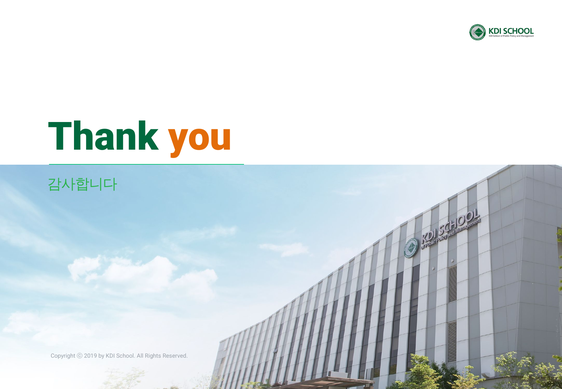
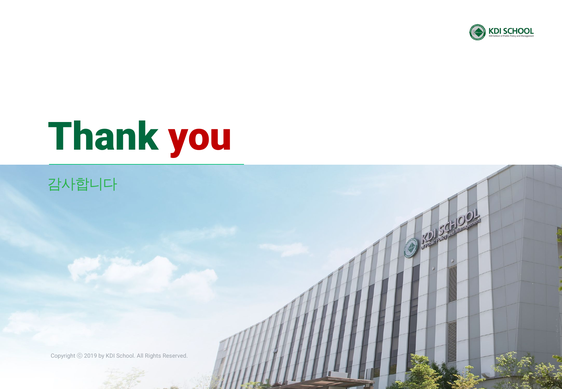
you colour: orange -> red (200, 137)
